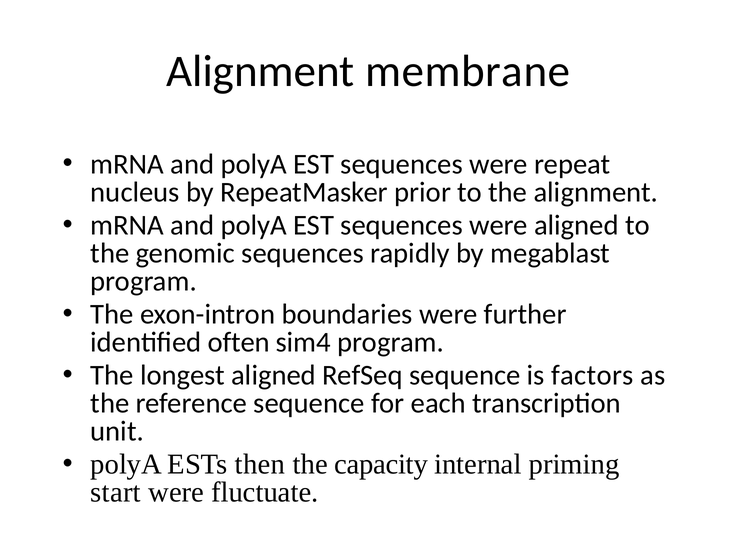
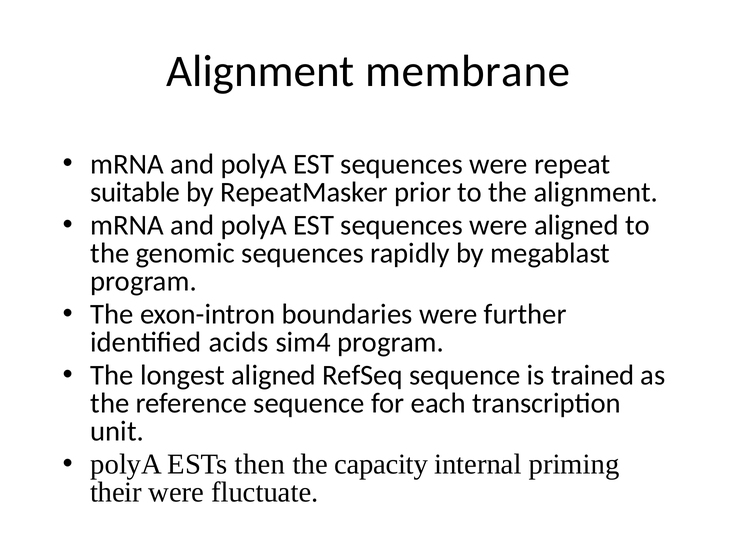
nucleus: nucleus -> suitable (135, 192)
often: often -> acids (238, 342)
factors: factors -> trained (593, 375)
start: start -> their (116, 492)
